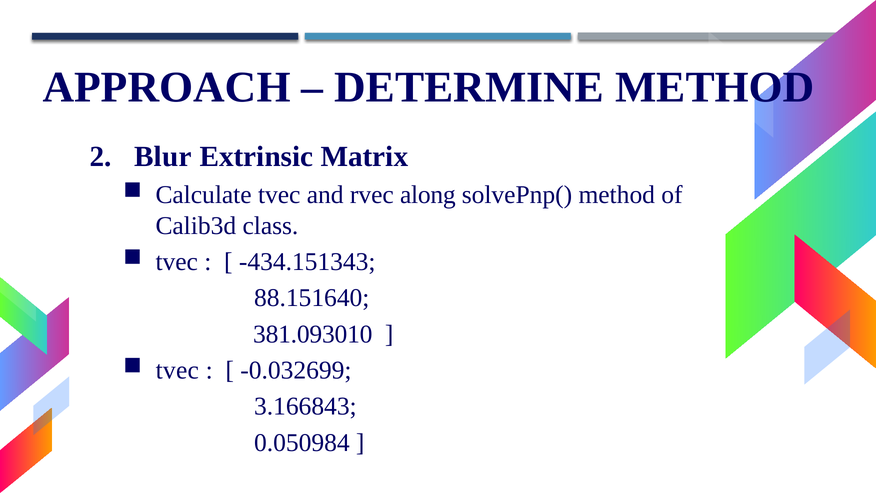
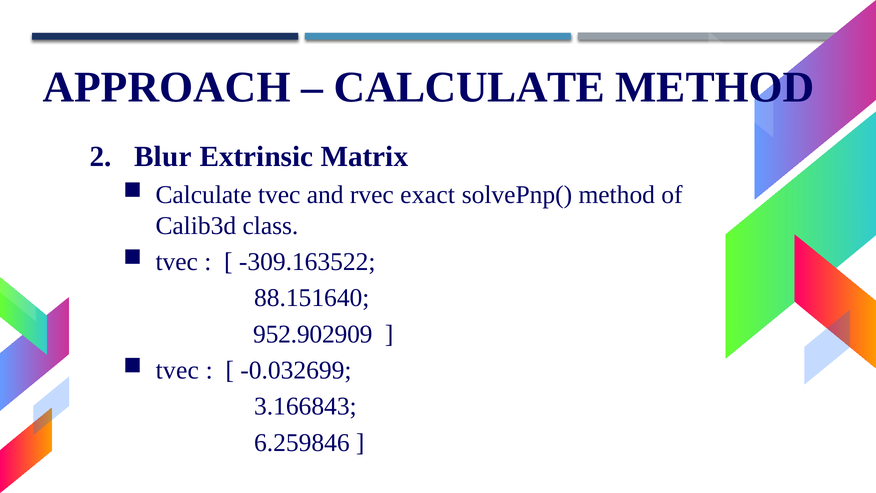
DETERMINE: DETERMINE -> CALCULATE (469, 87)
along: along -> exact (428, 195)
-434.151343: -434.151343 -> -309.163522 (307, 262)
381.093010: 381.093010 -> 952.902909 (313, 334)
0.050984: 0.050984 -> 6.259846 (302, 442)
